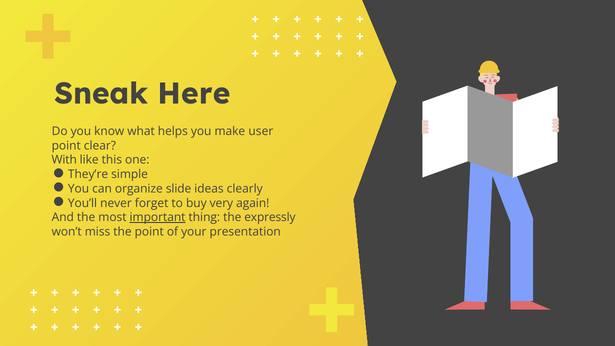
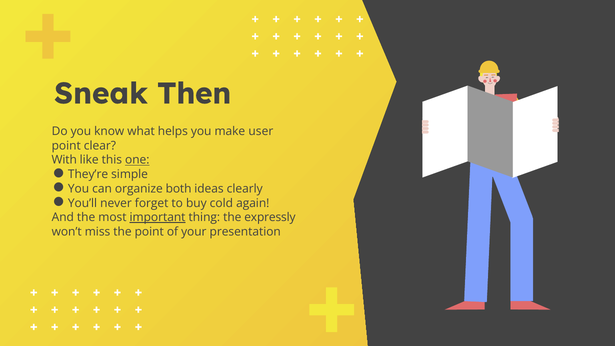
Here: Here -> Then (194, 94)
one underline: none -> present (137, 160)
slide: slide -> both (179, 189)
very: very -> cold (221, 203)
